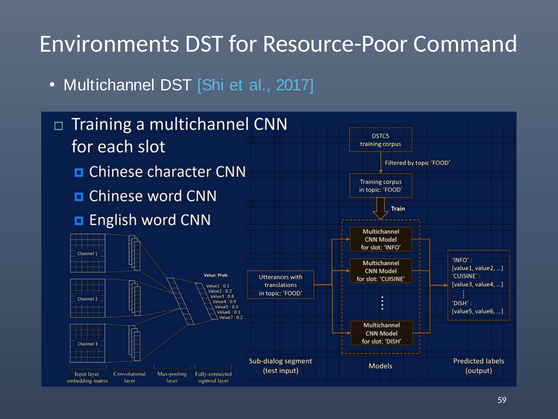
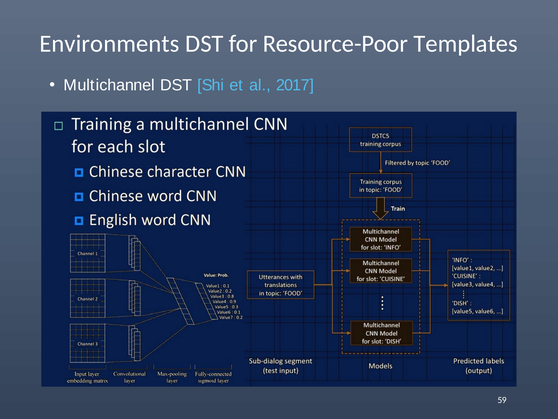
Command: Command -> Templates (466, 44)
